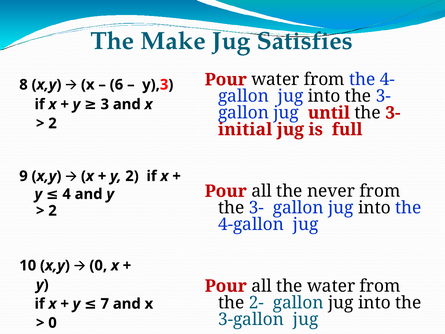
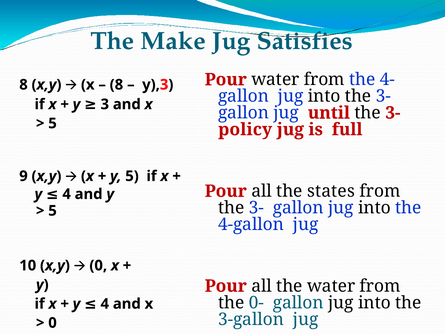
6: 6 -> 8 (116, 85)
2: 2 -> 5 (53, 123)
initial: initial -> policy (245, 129)
y 2: 2 -> 5 (132, 176)
never: never -> states (331, 191)
2: 2 -> 5 (53, 211)
2-: 2- -> 0- (256, 302)
7: 7 -> 4 (105, 304)
